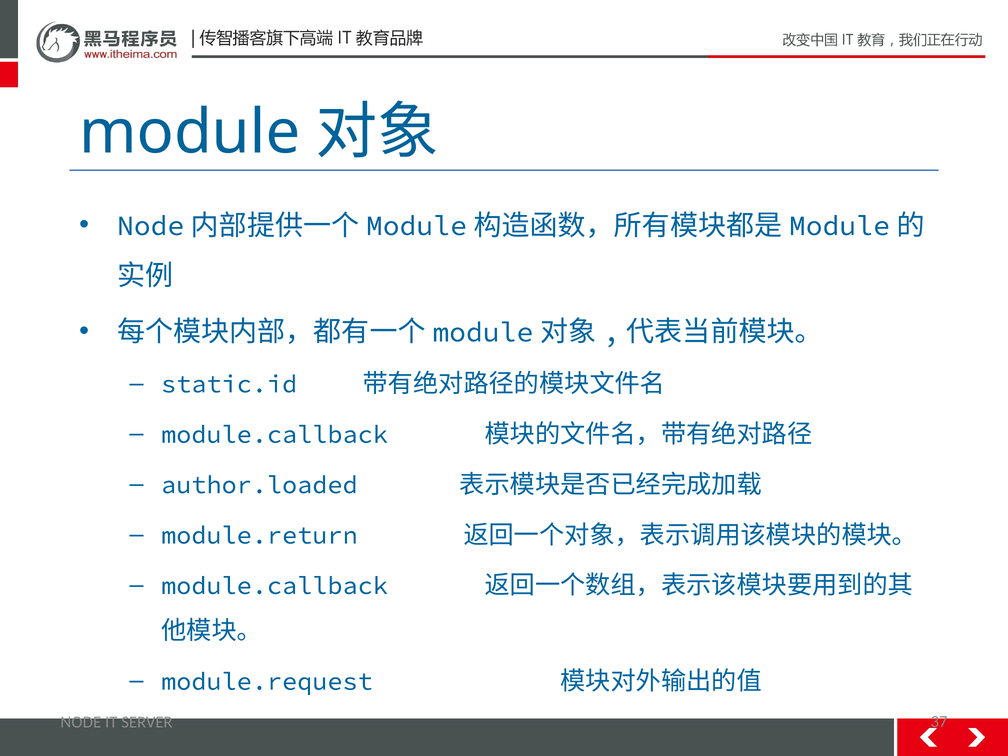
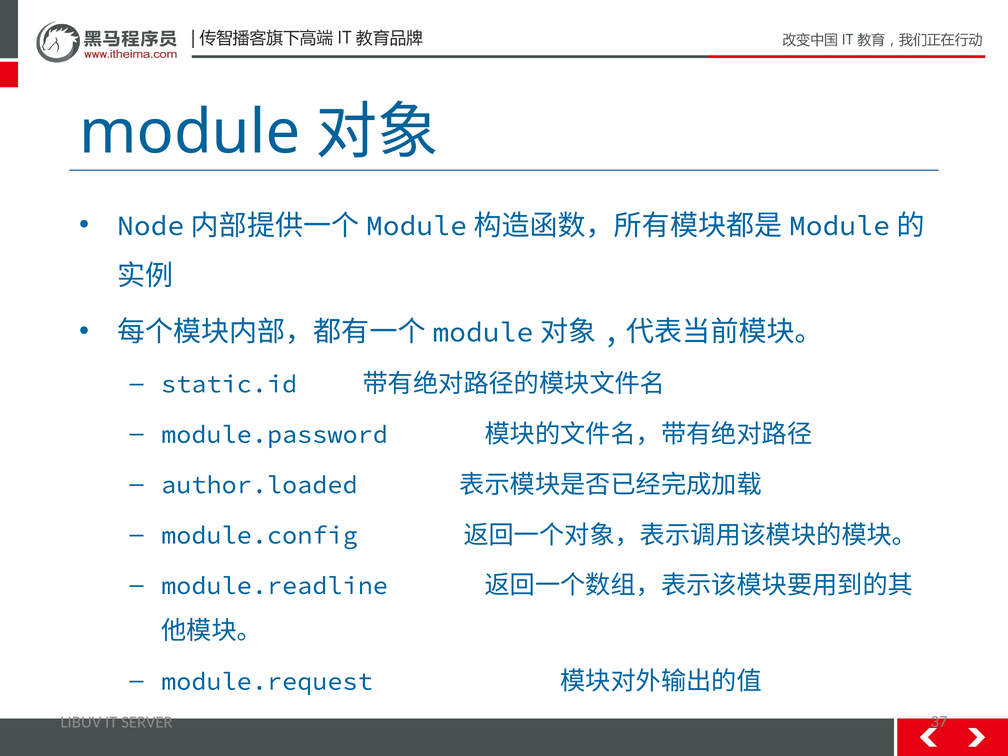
module.callback: module.callback -> module.password (275, 434)
module.return: module.return -> module.config (259, 535)
module.callback: module.callback -> module.readline (275, 586)
NODE: NODE -> LIBUV (81, 722)
